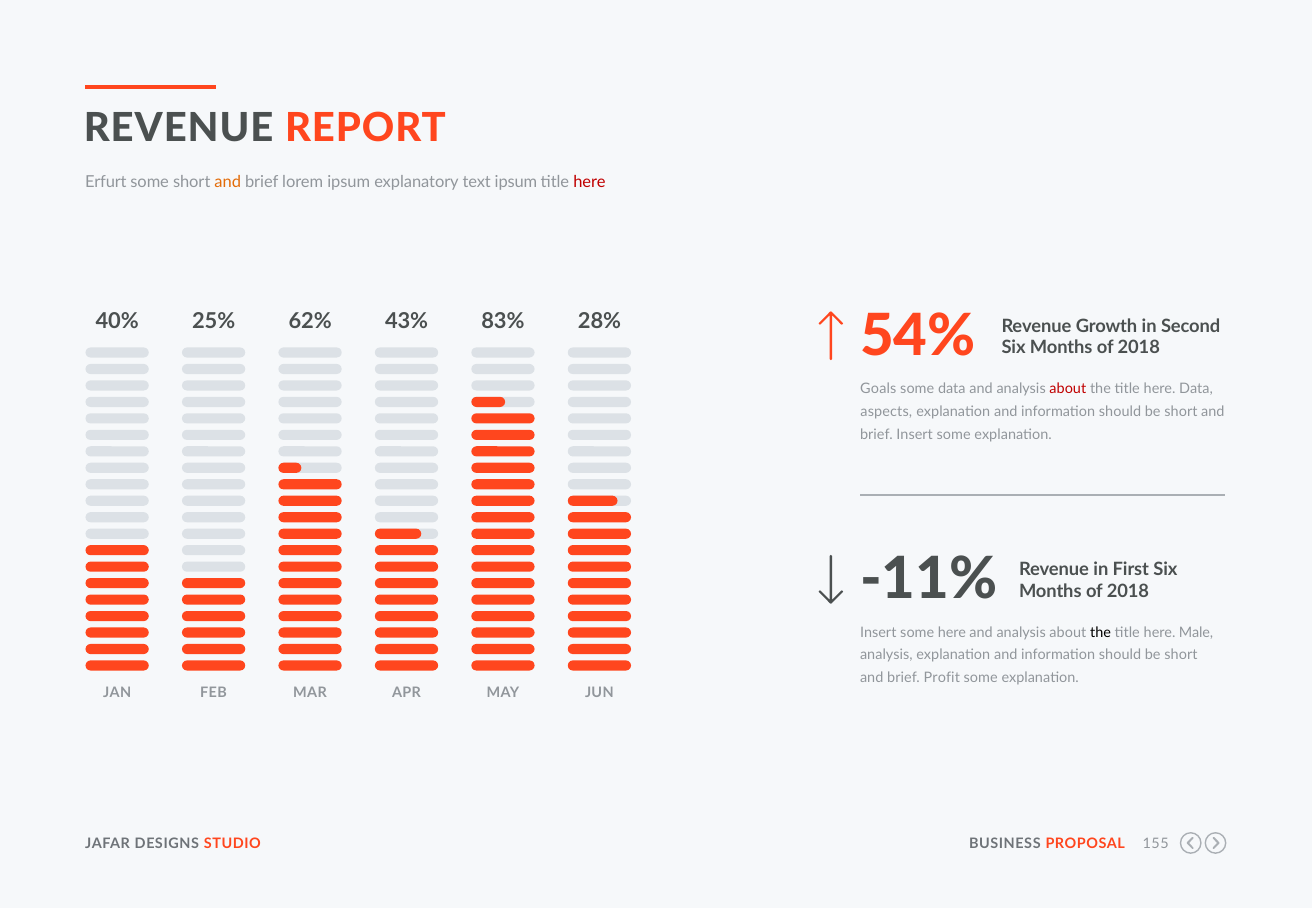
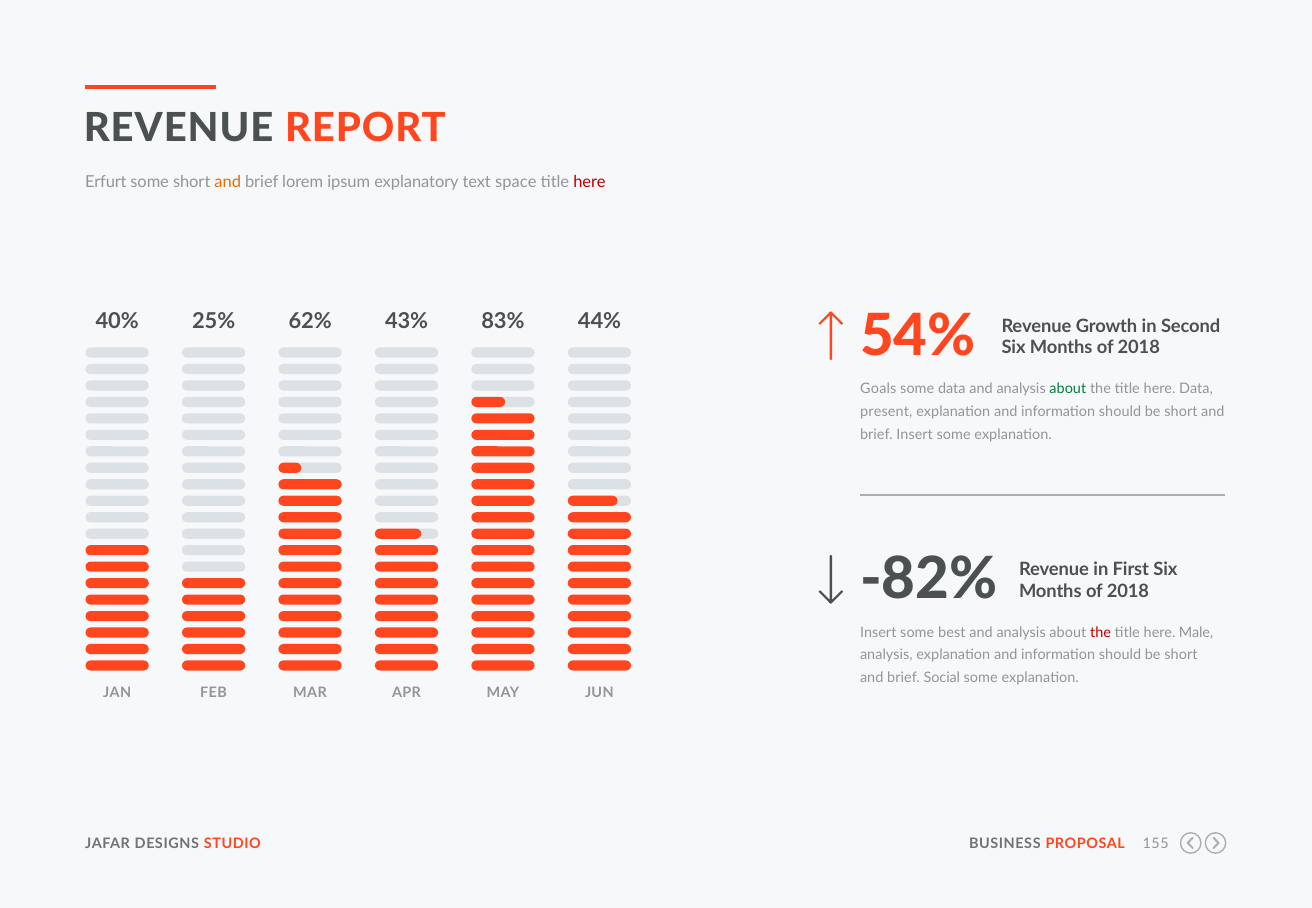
text ipsum: ipsum -> space (516, 183)
28%: 28% -> 44% (600, 321)
about colour: red -> green (1068, 389)
aspects: aspects -> present (886, 412)
-11%: -11% -> -82% (929, 580)
some here: here -> best (952, 633)
the colour: black -> red (1101, 633)
Profit: Profit -> Social (942, 678)
